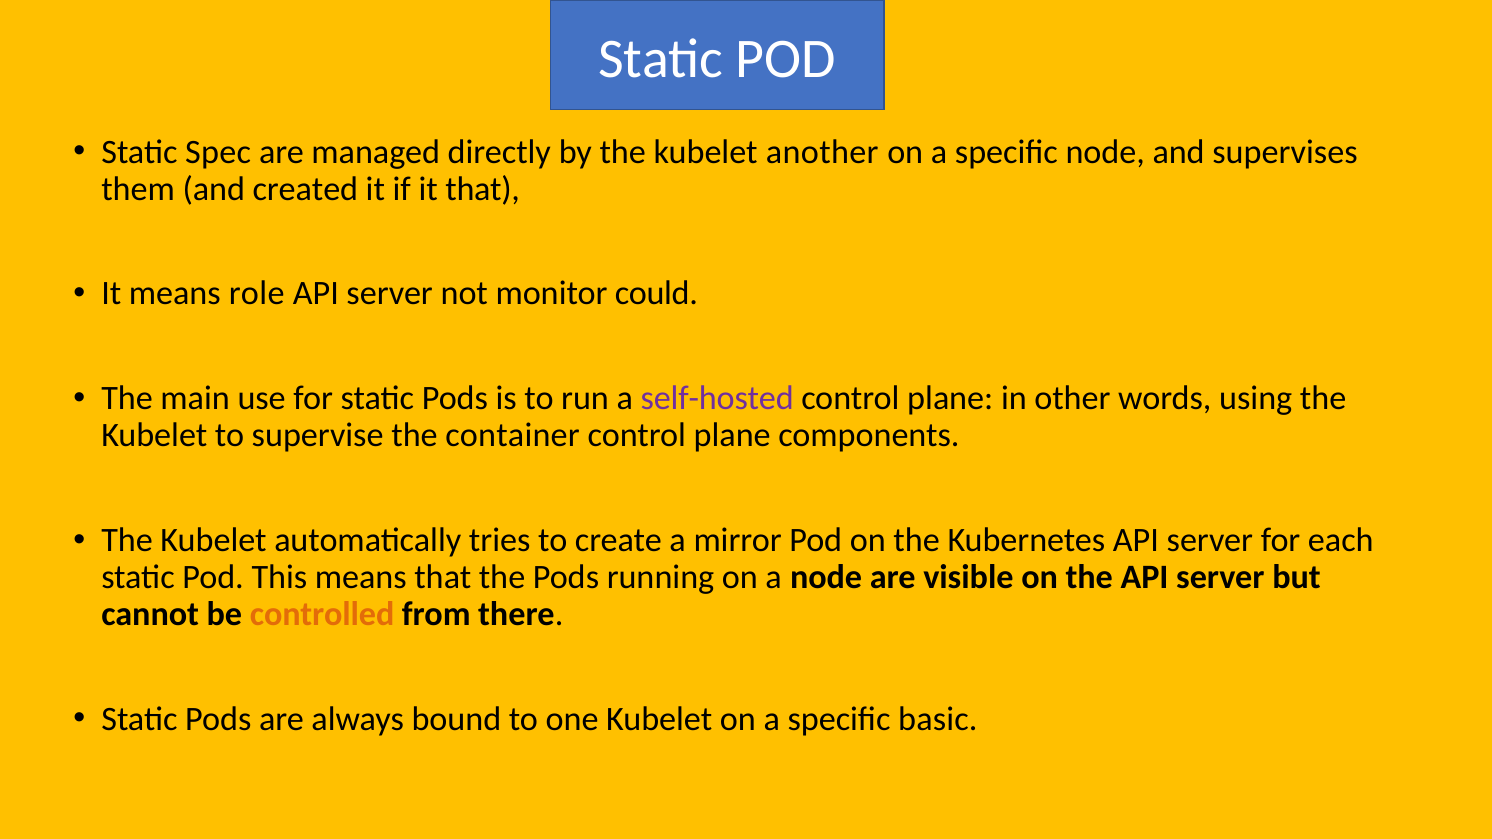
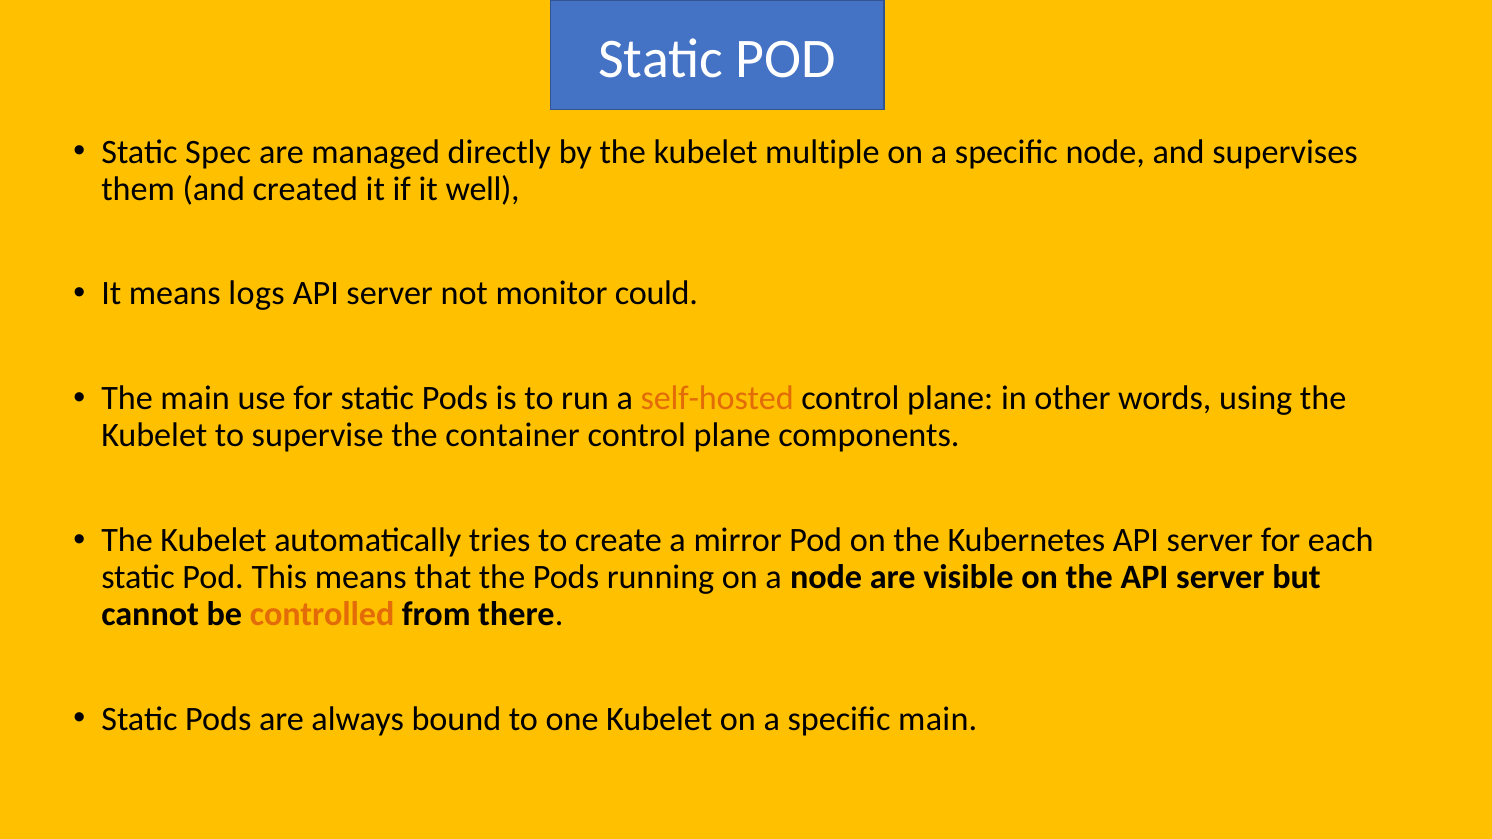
another: another -> multiple (822, 152)
it that: that -> well (483, 189)
role: role -> logs (257, 294)
self-hosted colour: purple -> orange (717, 399)
specific basic: basic -> main (938, 719)
